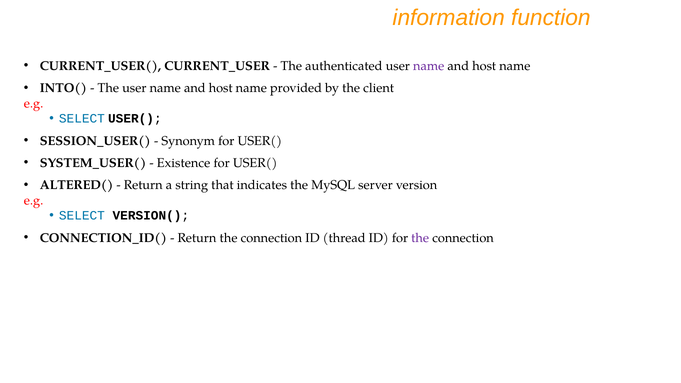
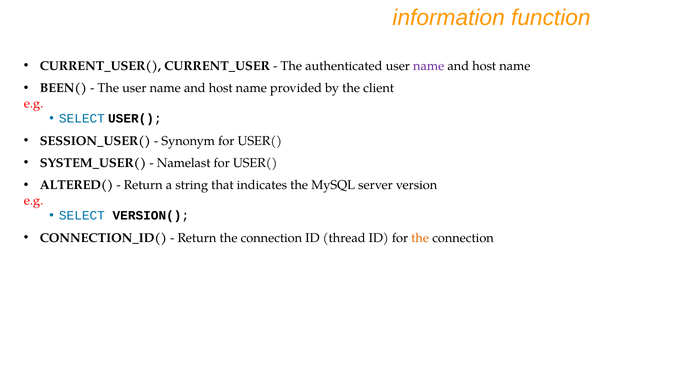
INTO(: INTO( -> BEEN( (63, 88)
Existence: Existence -> Namelast (184, 163)
the colour: purple -> orange (420, 238)
